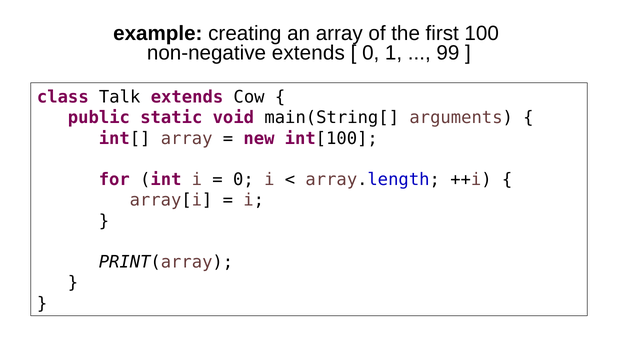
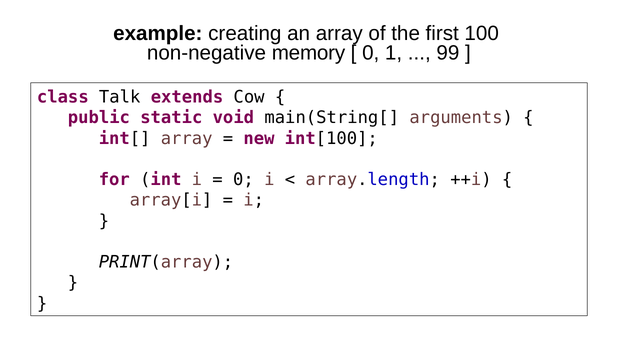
non-negative extends: extends -> memory (308, 53)
